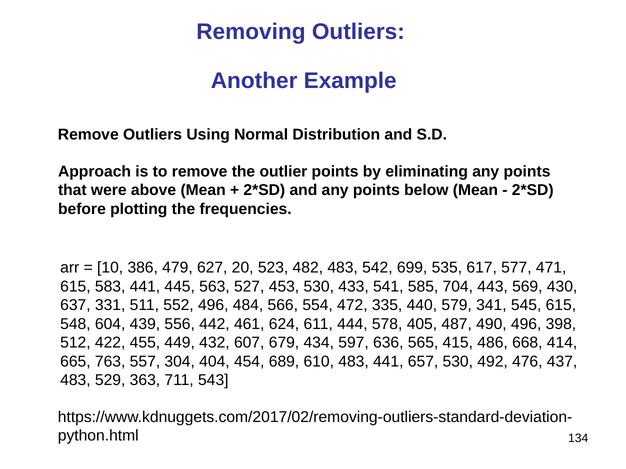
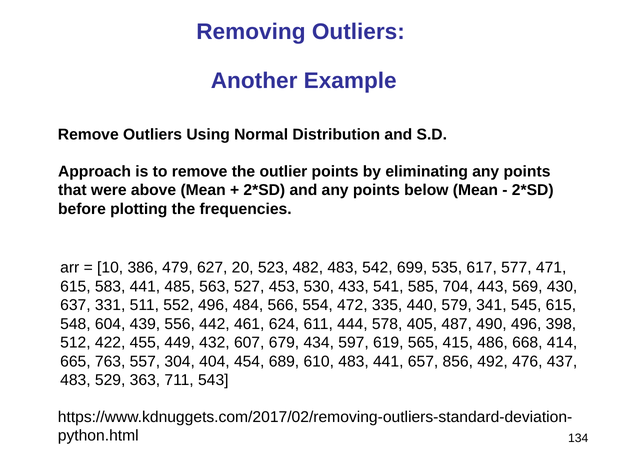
445: 445 -> 485 (180, 287)
636: 636 -> 619 (388, 343)
657 530: 530 -> 856 (458, 362)
